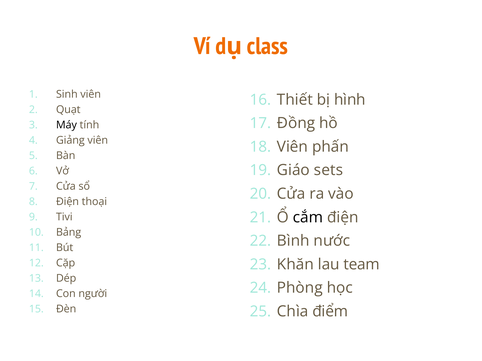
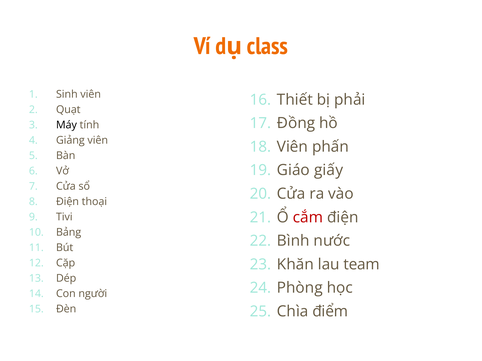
hình: hình -> phải (350, 100)
sets: sets -> giấy (329, 170)
cắm colour: black -> red (308, 218)
